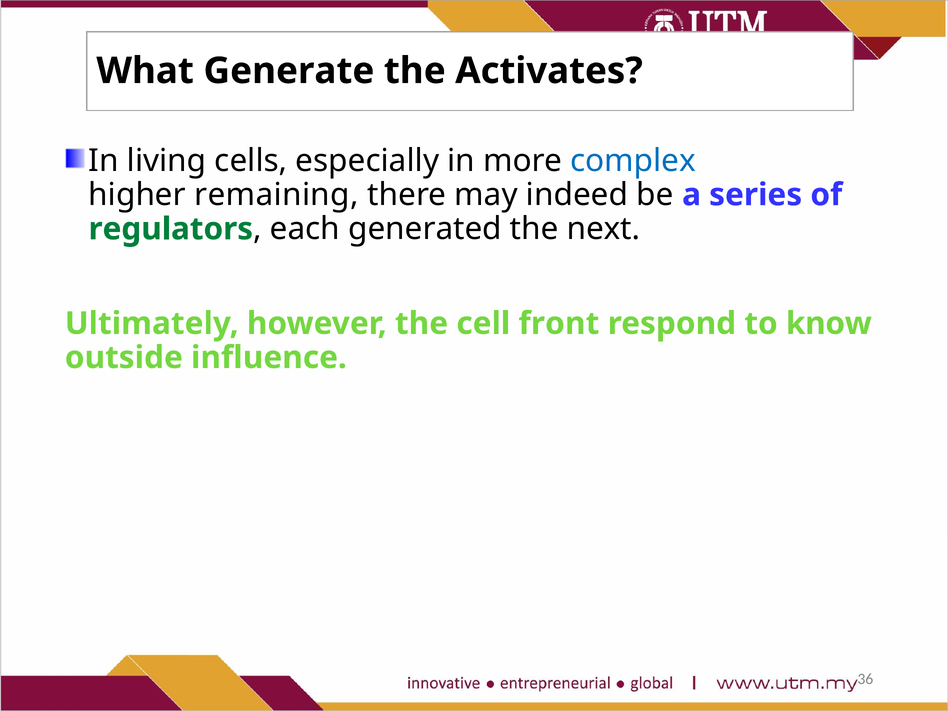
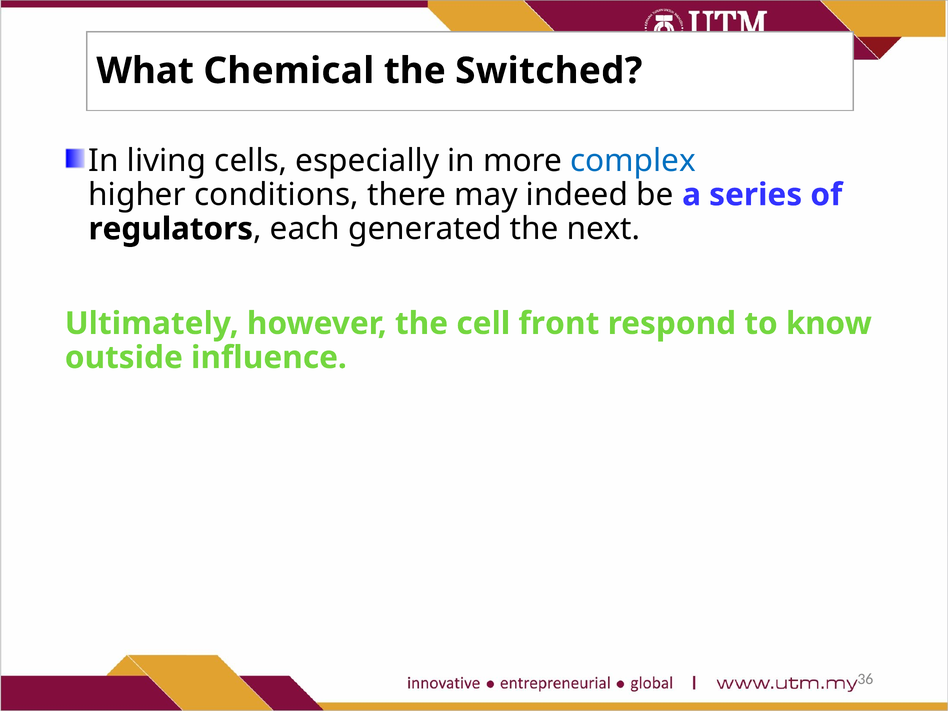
Generate: Generate -> Chemical (289, 71)
Activates: Activates -> Switched (549, 71)
remaining: remaining -> conditions (276, 195)
regulators colour: green -> black (171, 229)
